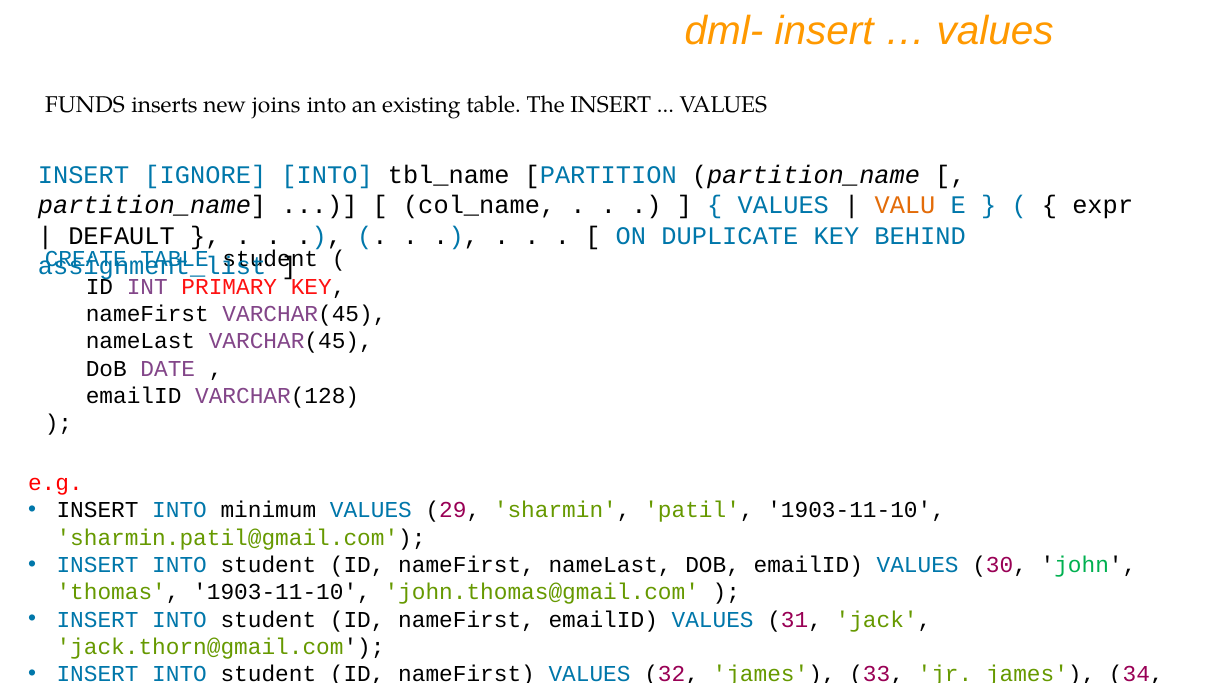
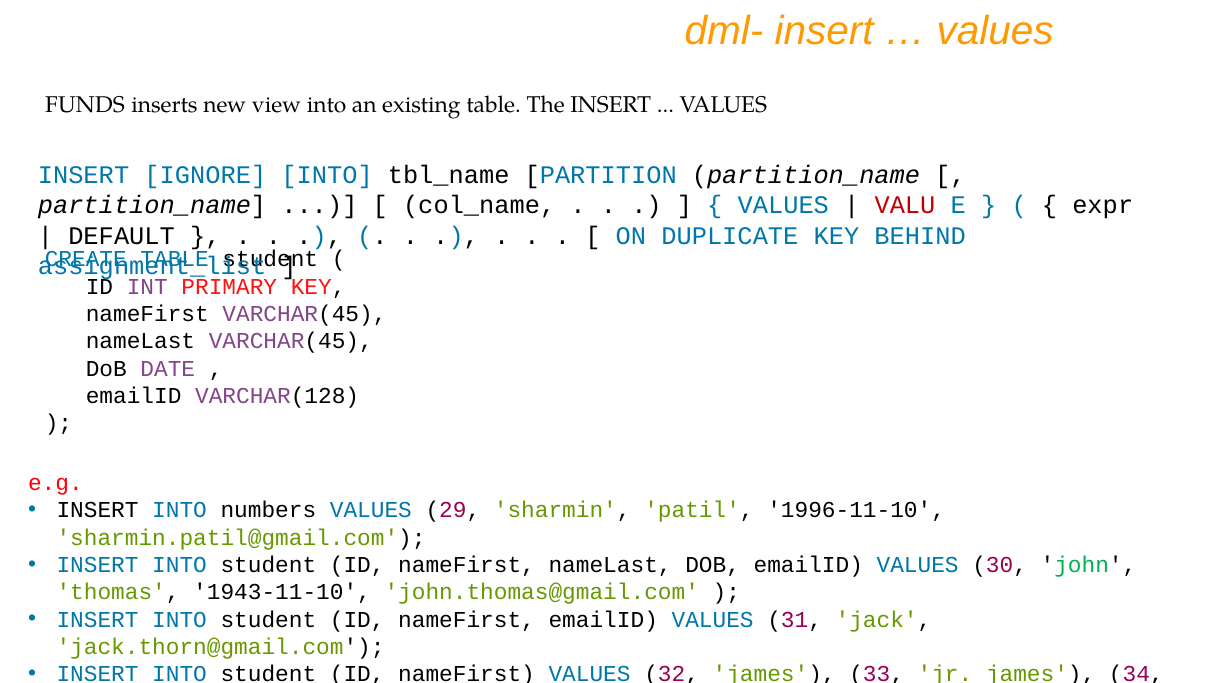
joins: joins -> view (277, 105)
VALU colour: orange -> red (905, 206)
minimum: minimum -> numbers (268, 511)
patil 1903-11-10: 1903-11-10 -> 1996-11-10 (856, 511)
thomas 1903-11-10: 1903-11-10 -> 1943-11-10 (282, 593)
